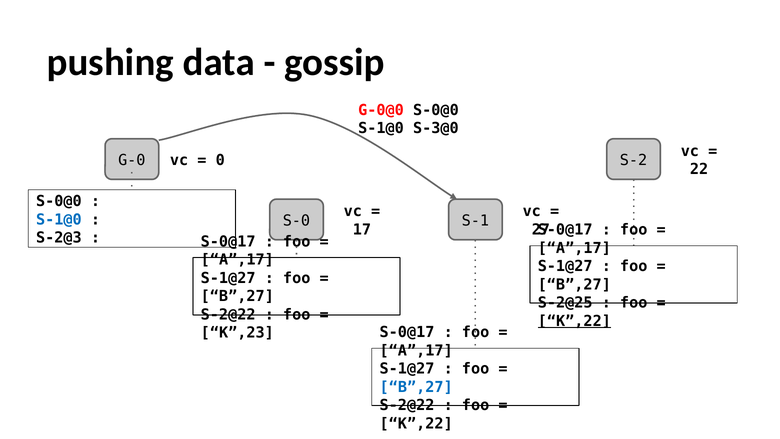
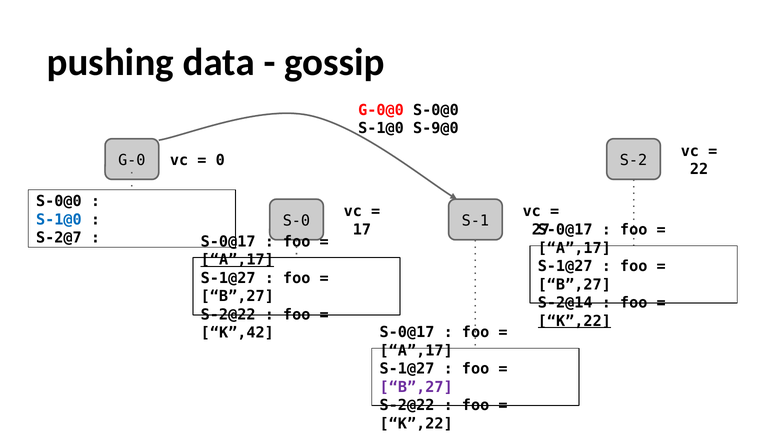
S-3@0: S-3@0 -> S-9@0 (436, 128)
S-2@3: S-2@3 -> S-2@7 (59, 238)
A”,17 underline: none -> present (237, 260)
S-2@25: S-2@25 -> S-2@14 (565, 303)
K”,23: K”,23 -> K”,42 (237, 333)
B”,27 colour: blue -> purple (416, 387)
